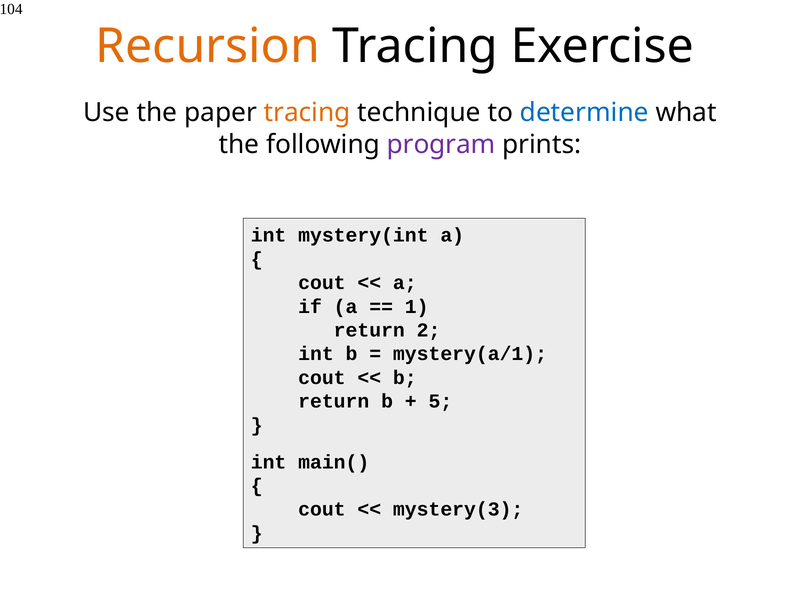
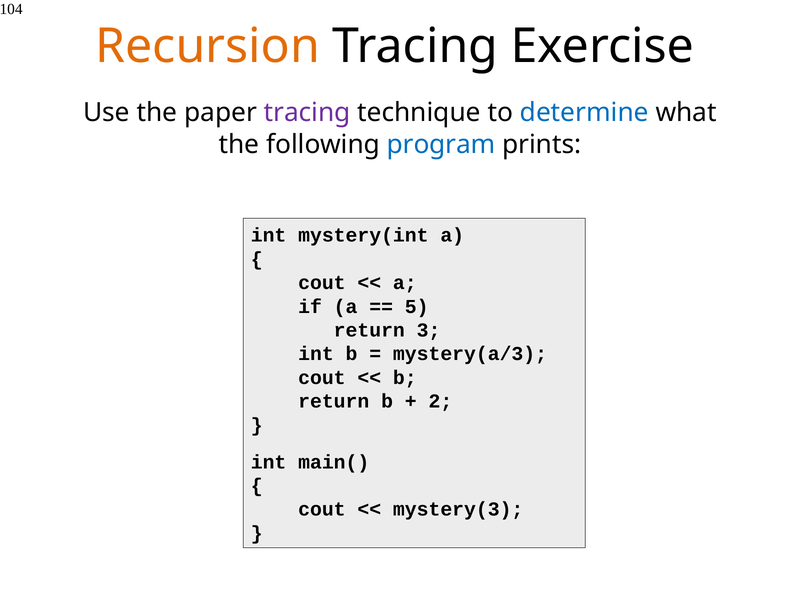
tracing colour: orange -> purple (307, 113)
program colour: purple -> blue (441, 144)
1: 1 -> 5 (417, 306)
2: 2 -> 3 (429, 330)
mystery(a/1: mystery(a/1 -> mystery(a/3 (470, 354)
5: 5 -> 2 (440, 401)
